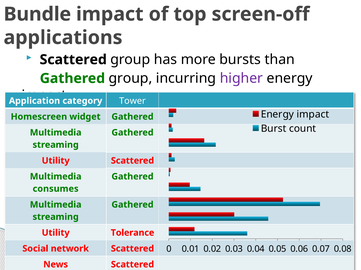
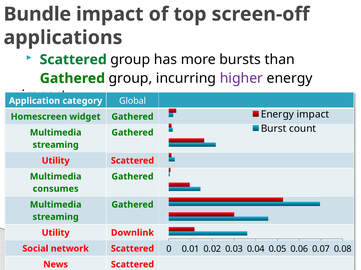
Scattered colour: black -> green (73, 60)
Tower: Tower -> Global (133, 101)
Tolerance: Tolerance -> Downlink (132, 233)
